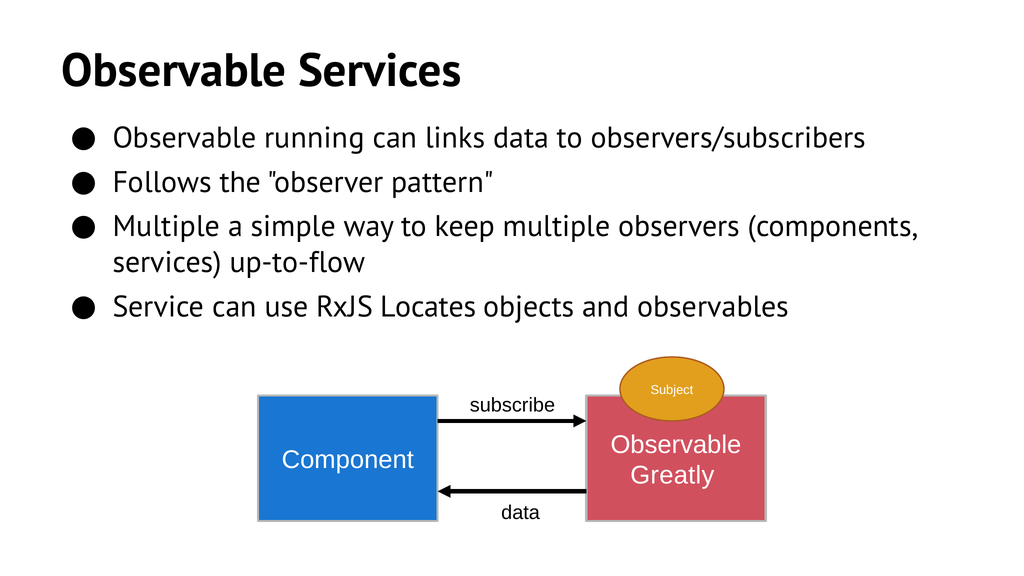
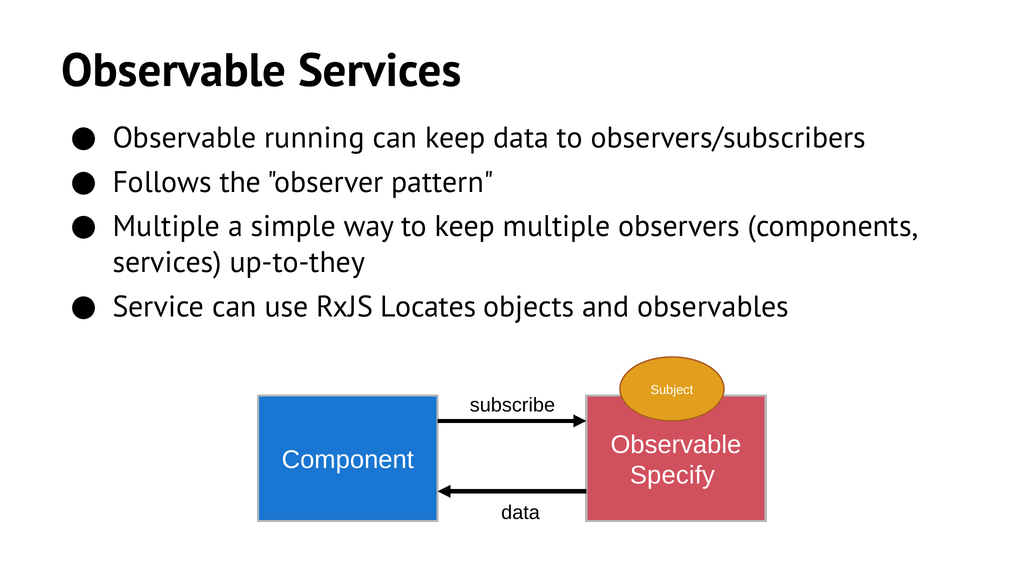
can links: links -> keep (455, 138)
up-to-flow: up-to-flow -> up-to-they (297, 262)
Greatly: Greatly -> Specify (672, 475)
